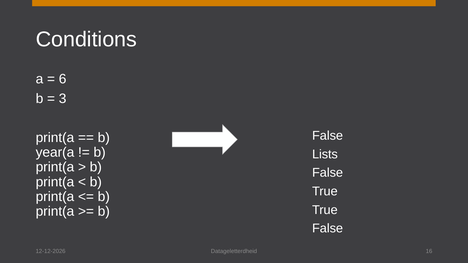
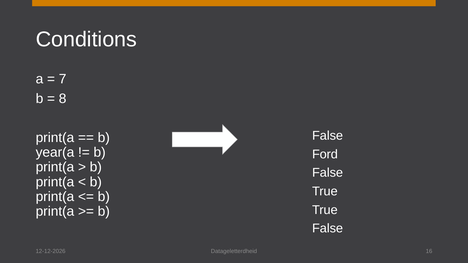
6: 6 -> 7 (63, 79)
3: 3 -> 8 (63, 99)
Lists: Lists -> Ford (325, 154)
